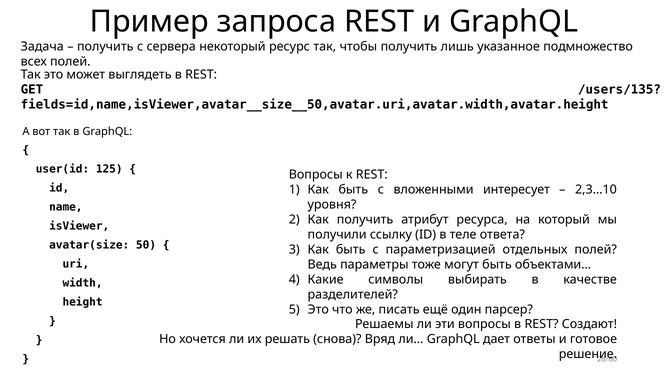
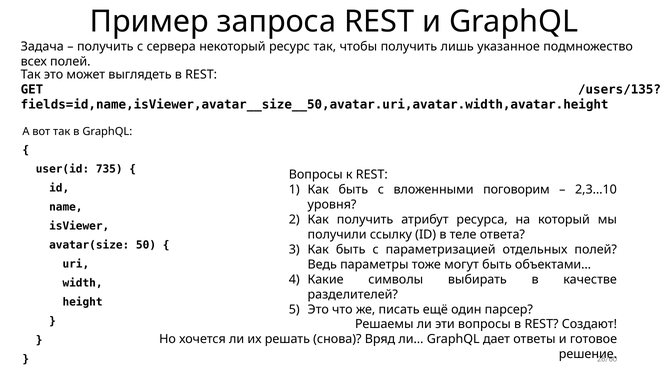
125: 125 -> 735 (109, 169)
интересует: интересует -> поговорим (516, 189)
